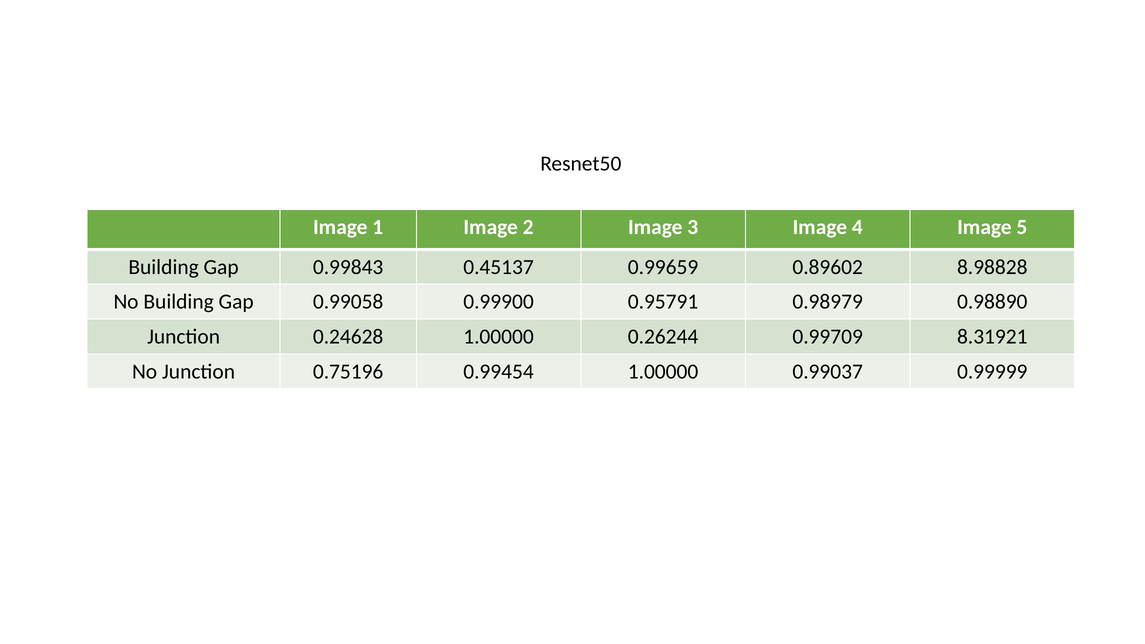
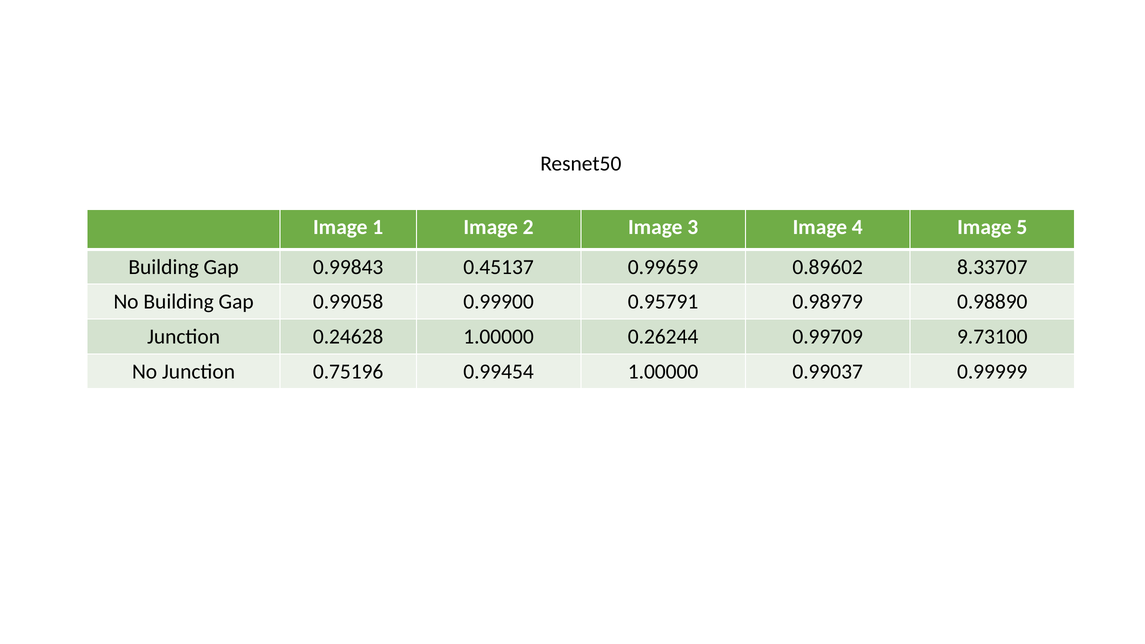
8.98828: 8.98828 -> 8.33707 (992, 267)
8.31921: 8.31921 -> 9.73100 (992, 337)
